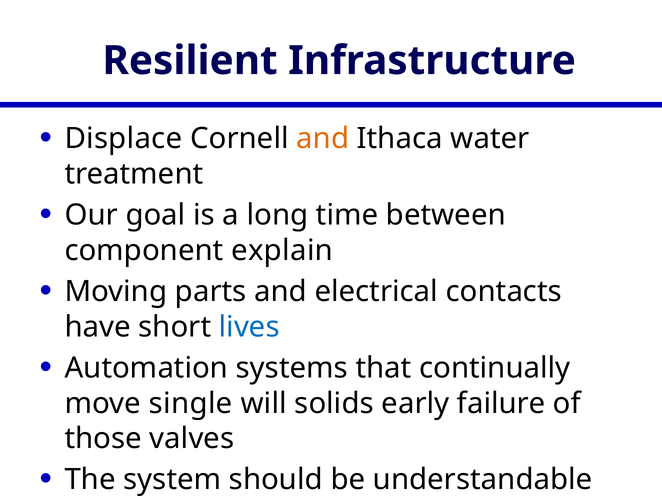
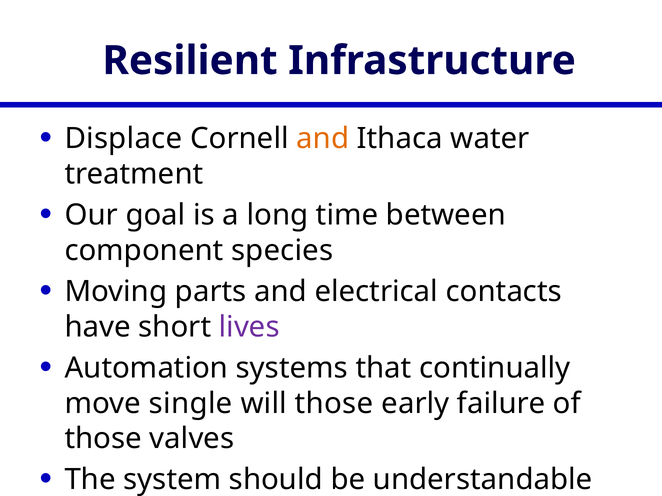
explain: explain -> species (282, 251)
lives colour: blue -> purple (249, 327)
will solids: solids -> those (334, 404)
